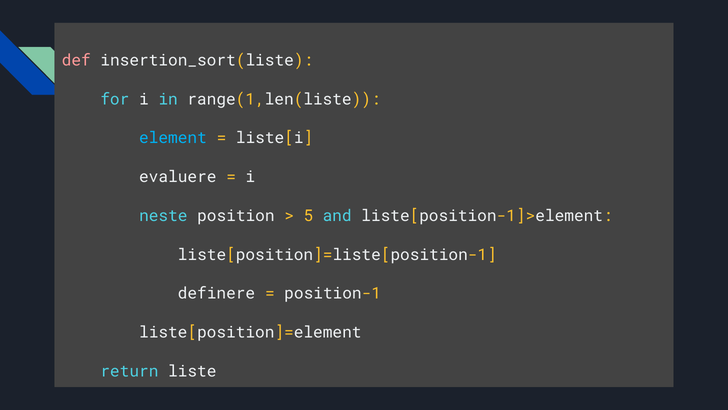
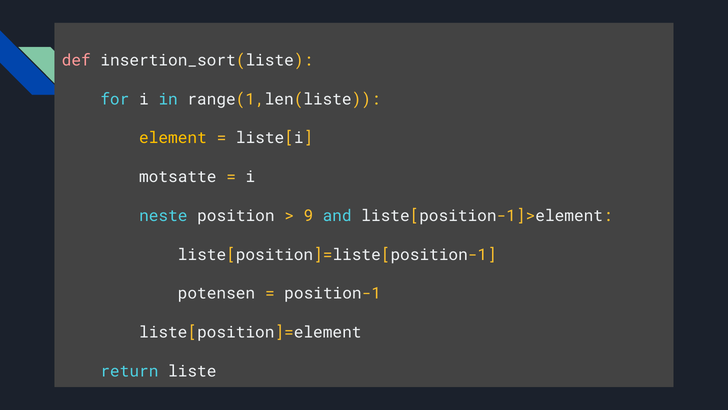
element colour: light blue -> yellow (173, 138)
evaluere: evaluere -> motsatte (178, 177)
5: 5 -> 9 (308, 216)
definere: definere -> potensen (216, 293)
